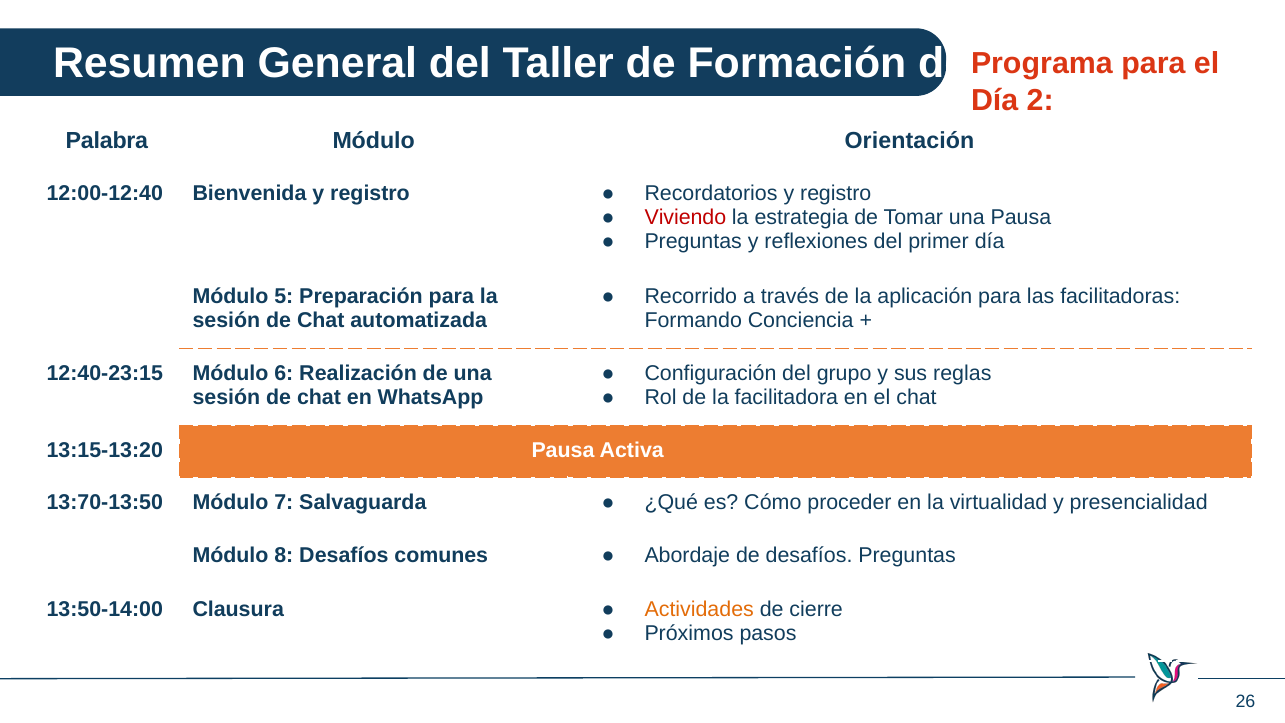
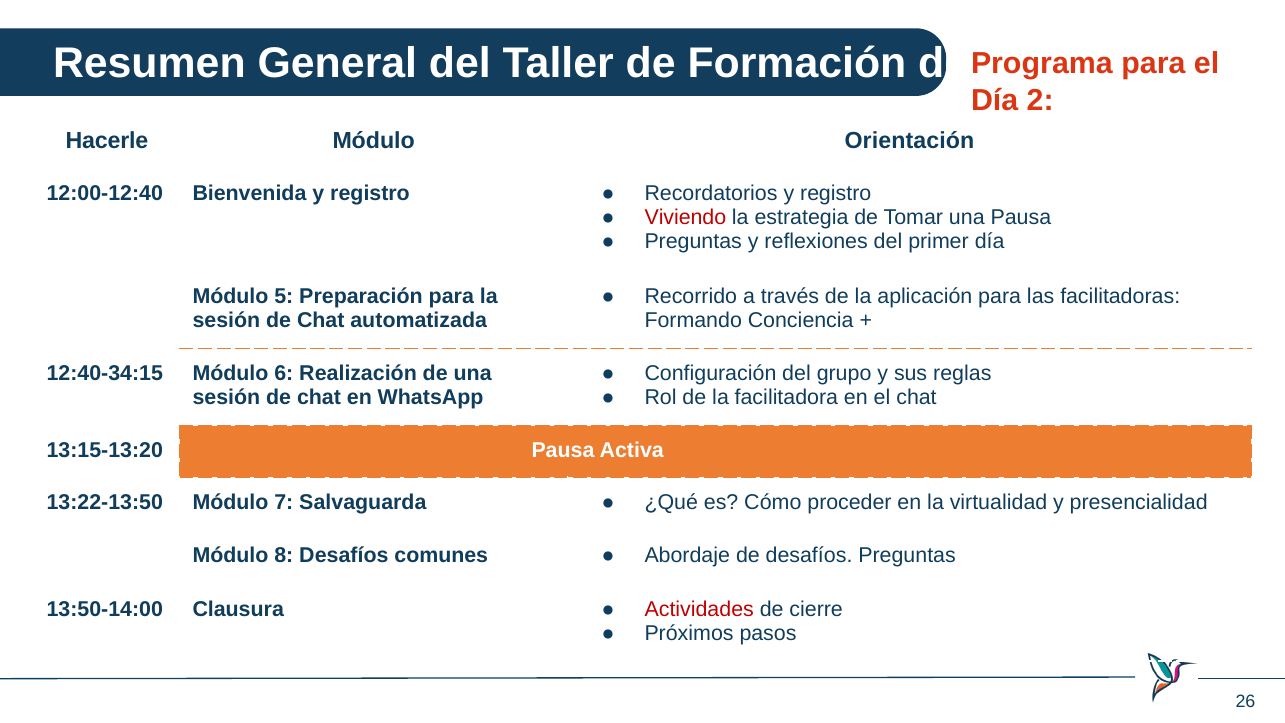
Palabra: Palabra -> Hacerle (107, 141)
12:40-23:15: 12:40-23:15 -> 12:40-34:15 (105, 374)
13:70-13:50: 13:70-13:50 -> 13:22-13:50 (105, 502)
Actividades colour: orange -> red (699, 609)
